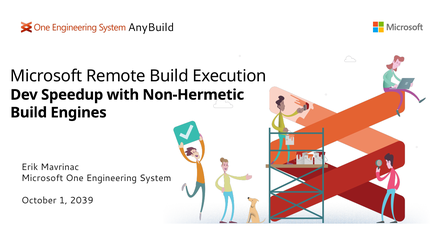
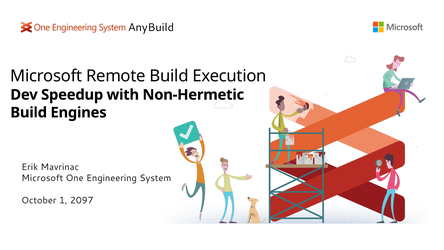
2039: 2039 -> 2097 (82, 200)
